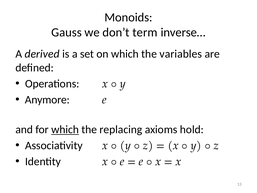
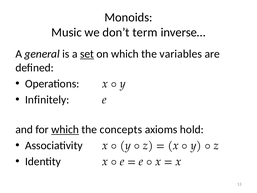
Gauss: Gauss -> Music (67, 32)
derived: derived -> general (42, 54)
set underline: none -> present (87, 54)
Anymore: Anymore -> Infinitely (47, 100)
replacing: replacing -> concepts (121, 129)
